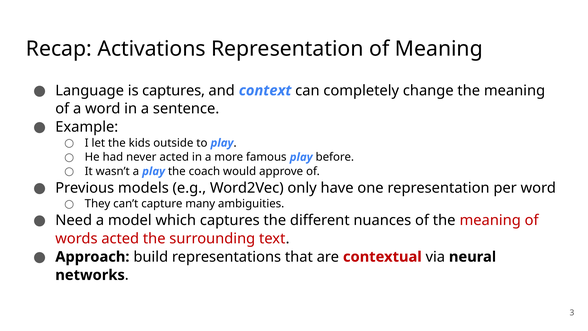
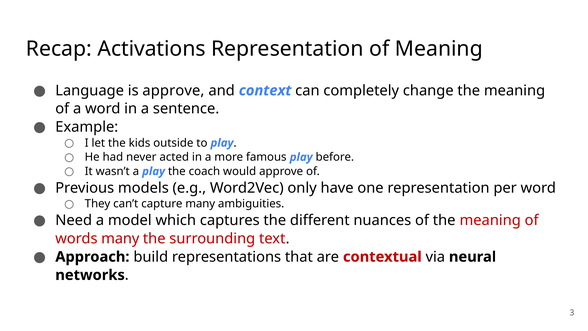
is captures: captures -> approve (173, 90)
words acted: acted -> many (120, 238)
